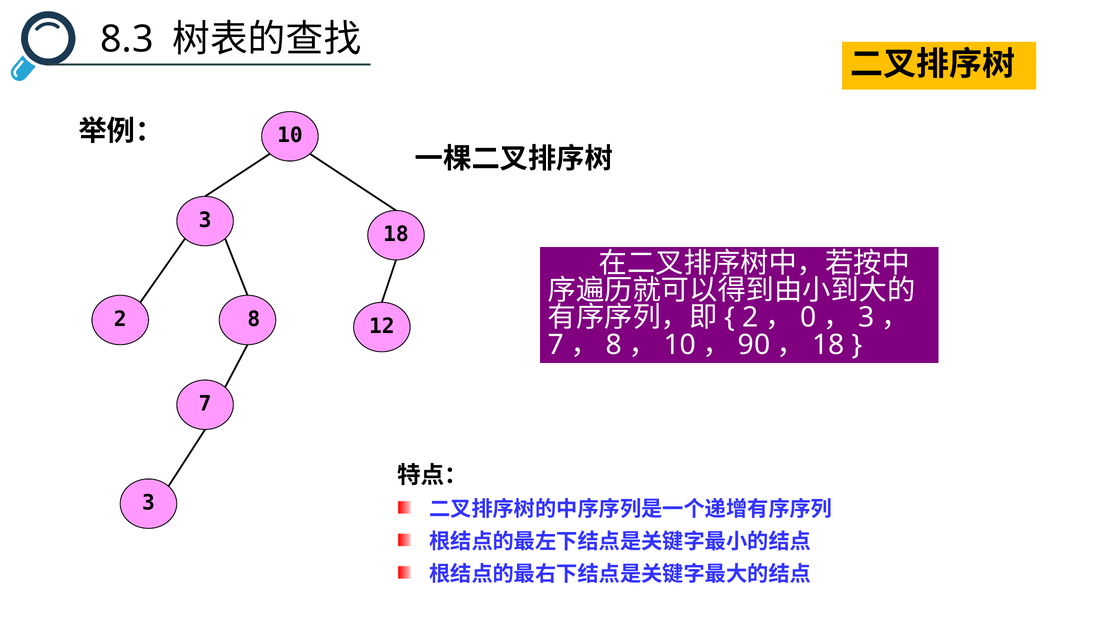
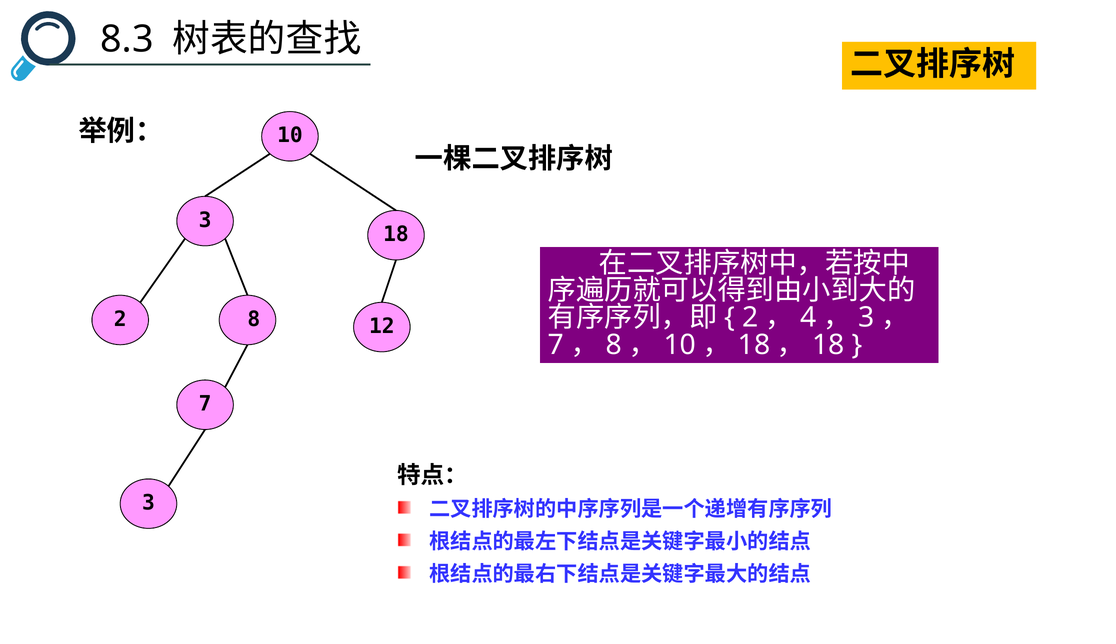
0: 0 -> 4 (808, 318)
90: 90 -> 18 (754, 345)
